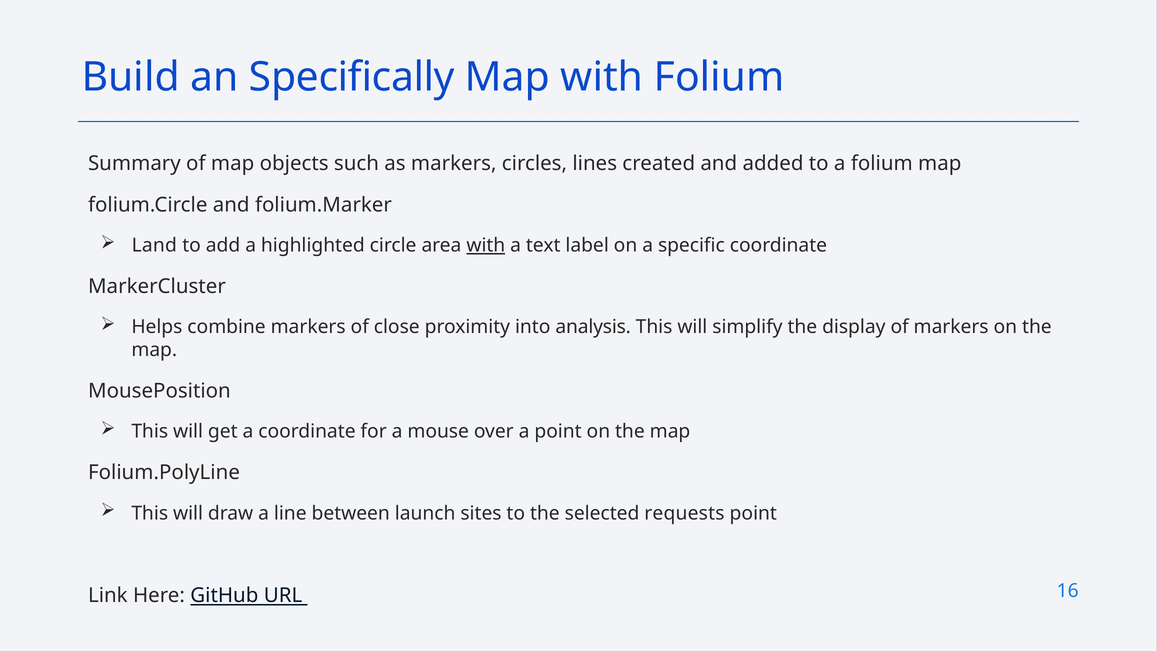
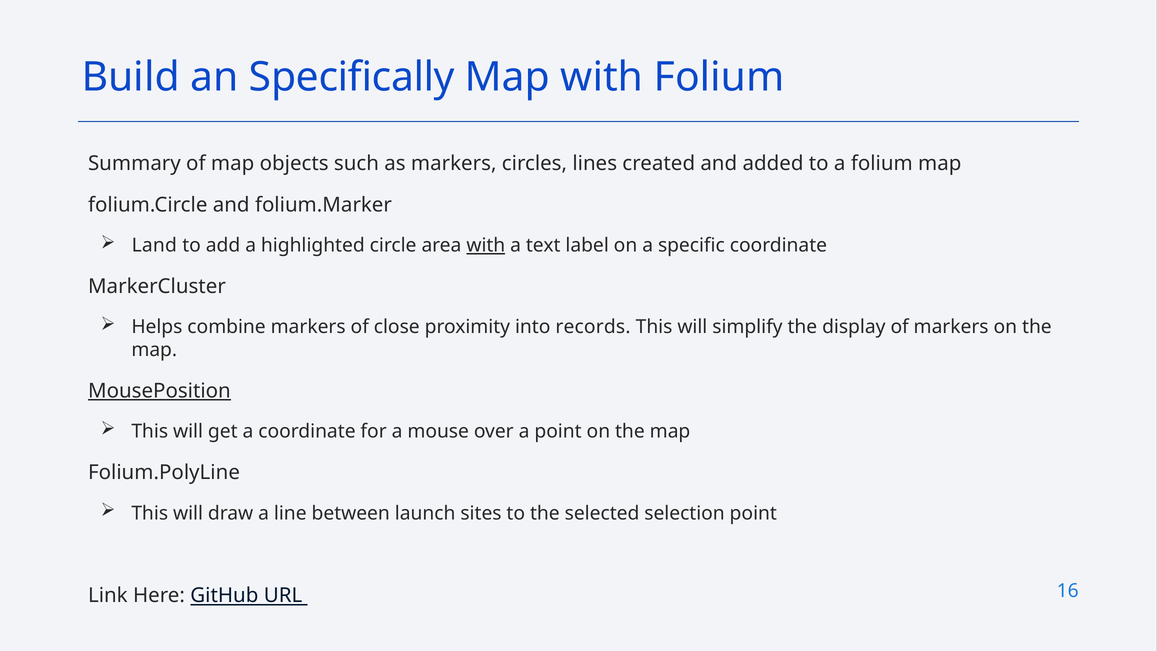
analysis: analysis -> records (593, 327)
MousePosition underline: none -> present (159, 391)
requests: requests -> selection (685, 513)
